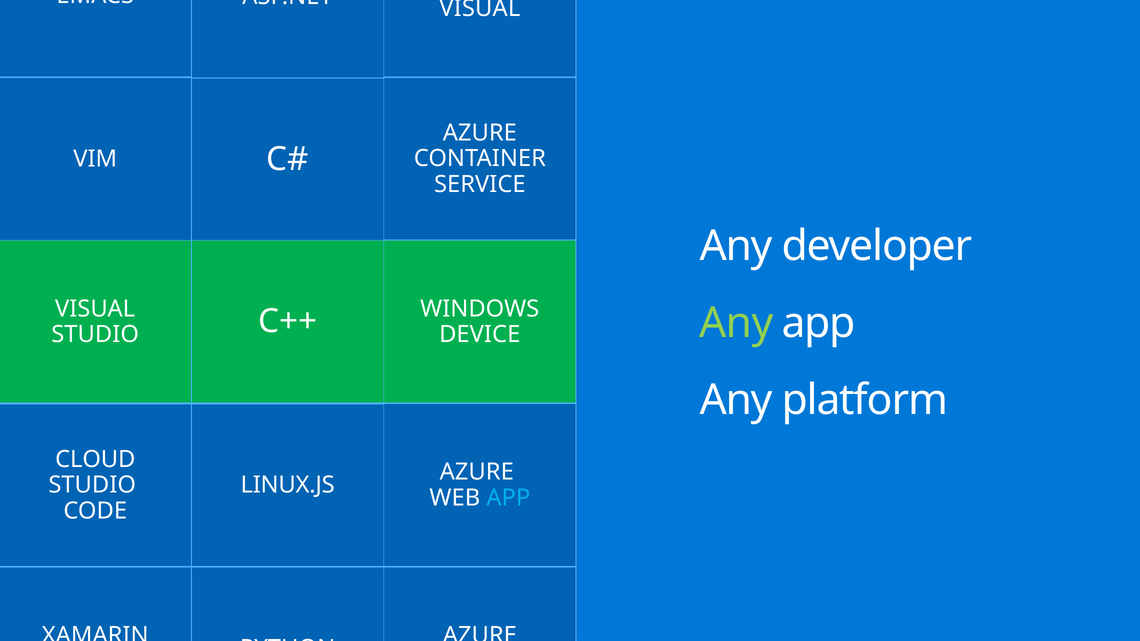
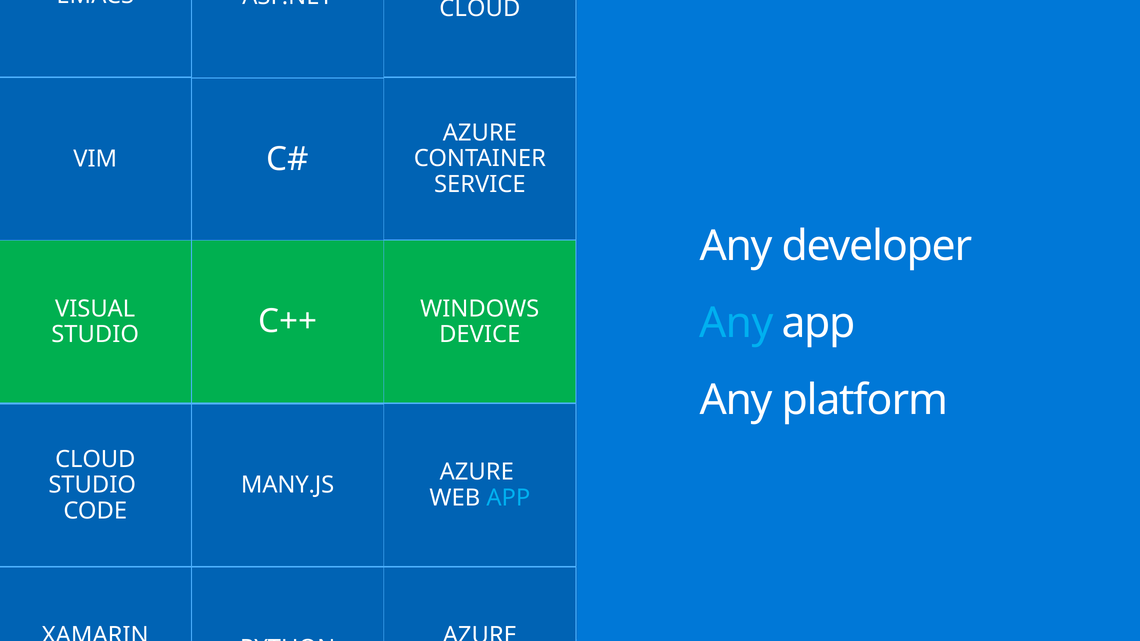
VISUAL: VISUAL -> CLOUD (480, 8)
Any colour: light green -> light blue (736, 323)
LINUX.JS: LINUX.JS -> MANY.JS (288, 485)
